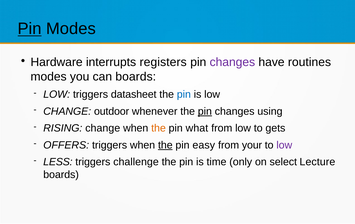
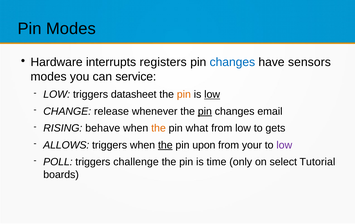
Pin underline: present -> none (30, 29)
changes colour: purple -> blue (232, 62)
routines: routines -> sensors (309, 62)
can boards: boards -> service (136, 77)
pin colour: blue -> orange (184, 94)
low underline: none -> present (212, 94)
outdoor: outdoor -> release (111, 111)
using: using -> email (270, 111)
RISING change: change -> behave (103, 128)
OFFERS: OFFERS -> ALLOWS (66, 145)
easy: easy -> upon (204, 145)
LESS: LESS -> POLL (58, 162)
Lecture: Lecture -> Tutorial (317, 162)
